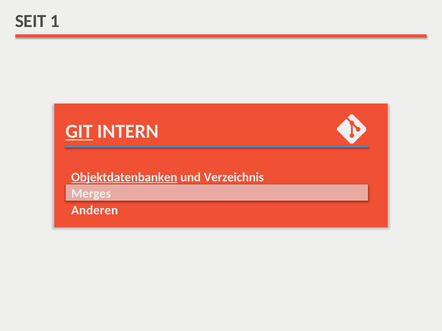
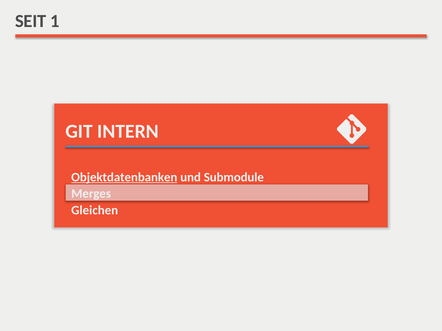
GIT underline: present -> none (79, 132)
Verzeichnis: Verzeichnis -> Submodule (234, 177)
Anderen: Anderen -> Gleichen (95, 210)
